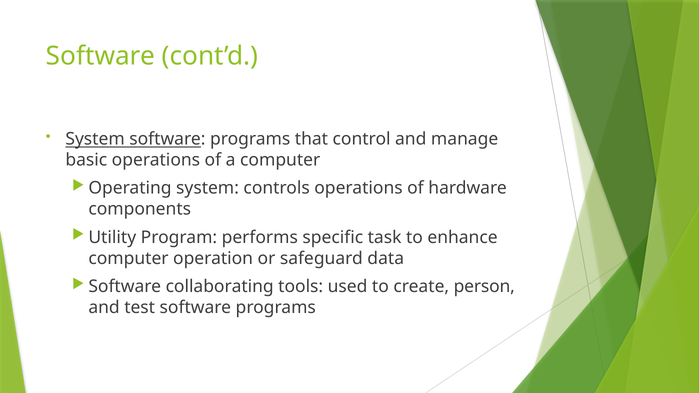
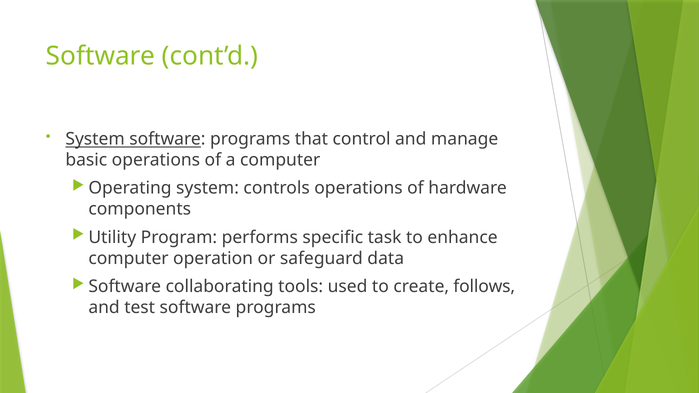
person: person -> follows (484, 287)
